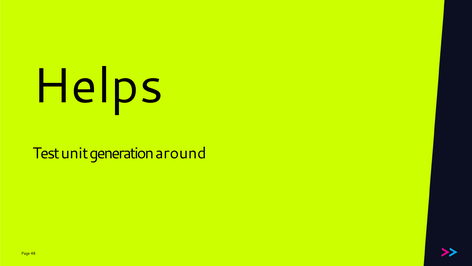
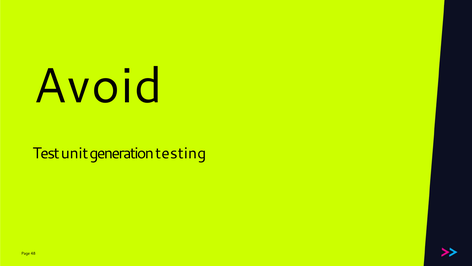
Helps: Helps -> Avoid (98, 86)
around: around -> testing (181, 153)
